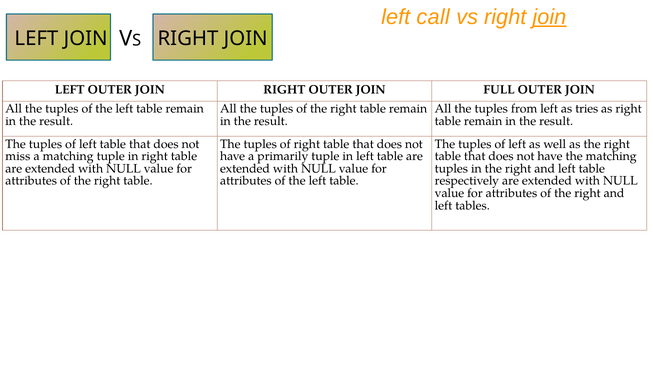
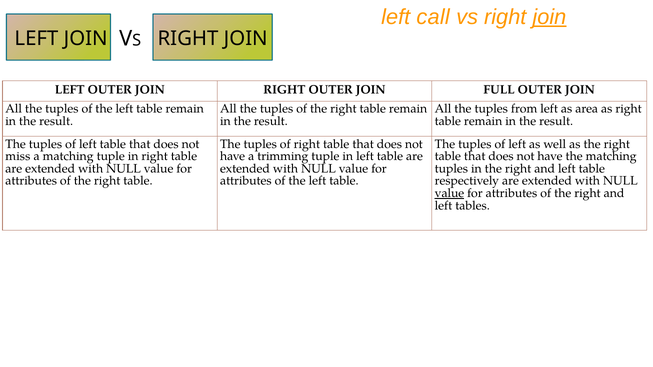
tries: tries -> area (587, 109)
primarily: primarily -> trimming (283, 156)
value underline: none -> present (449, 193)
